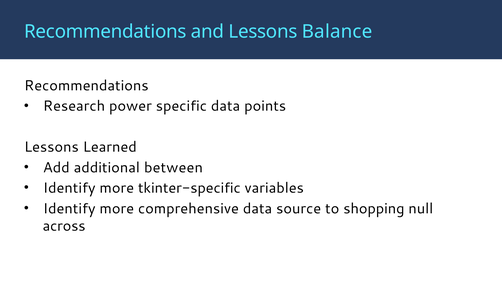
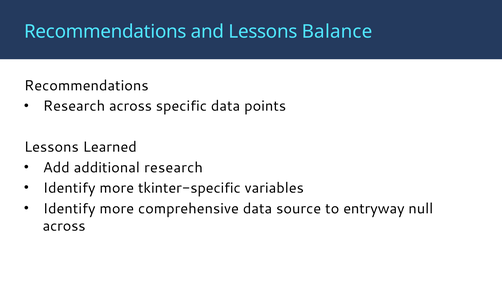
Research power: power -> across (131, 106)
additional between: between -> research (173, 168)
shopping: shopping -> entryway (374, 209)
